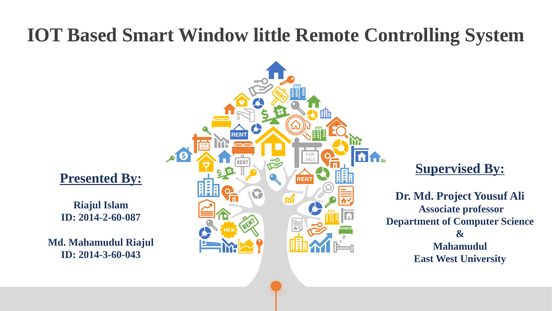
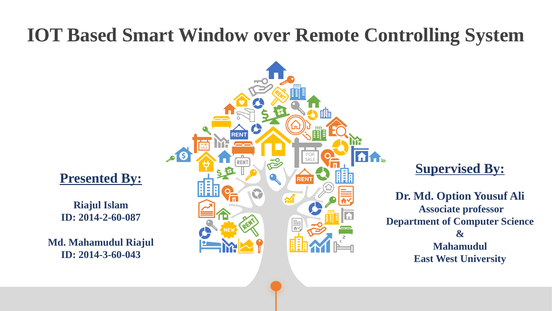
little: little -> over (272, 35)
Project: Project -> Option (454, 196)
